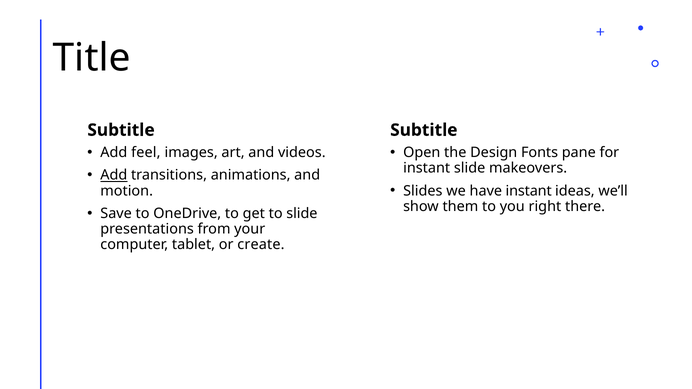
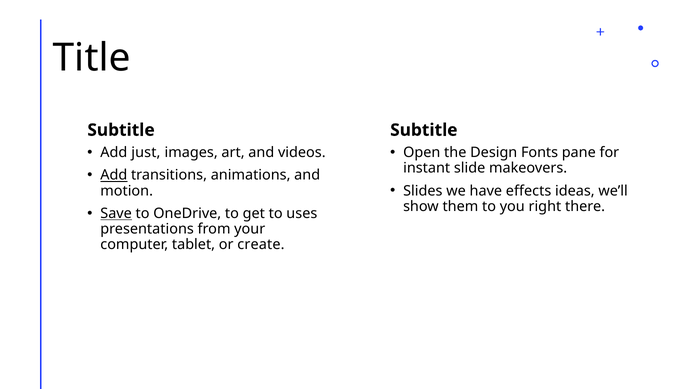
feel: feel -> just (146, 153)
have instant: instant -> effects (529, 191)
Save underline: none -> present (116, 214)
to slide: slide -> uses (302, 214)
